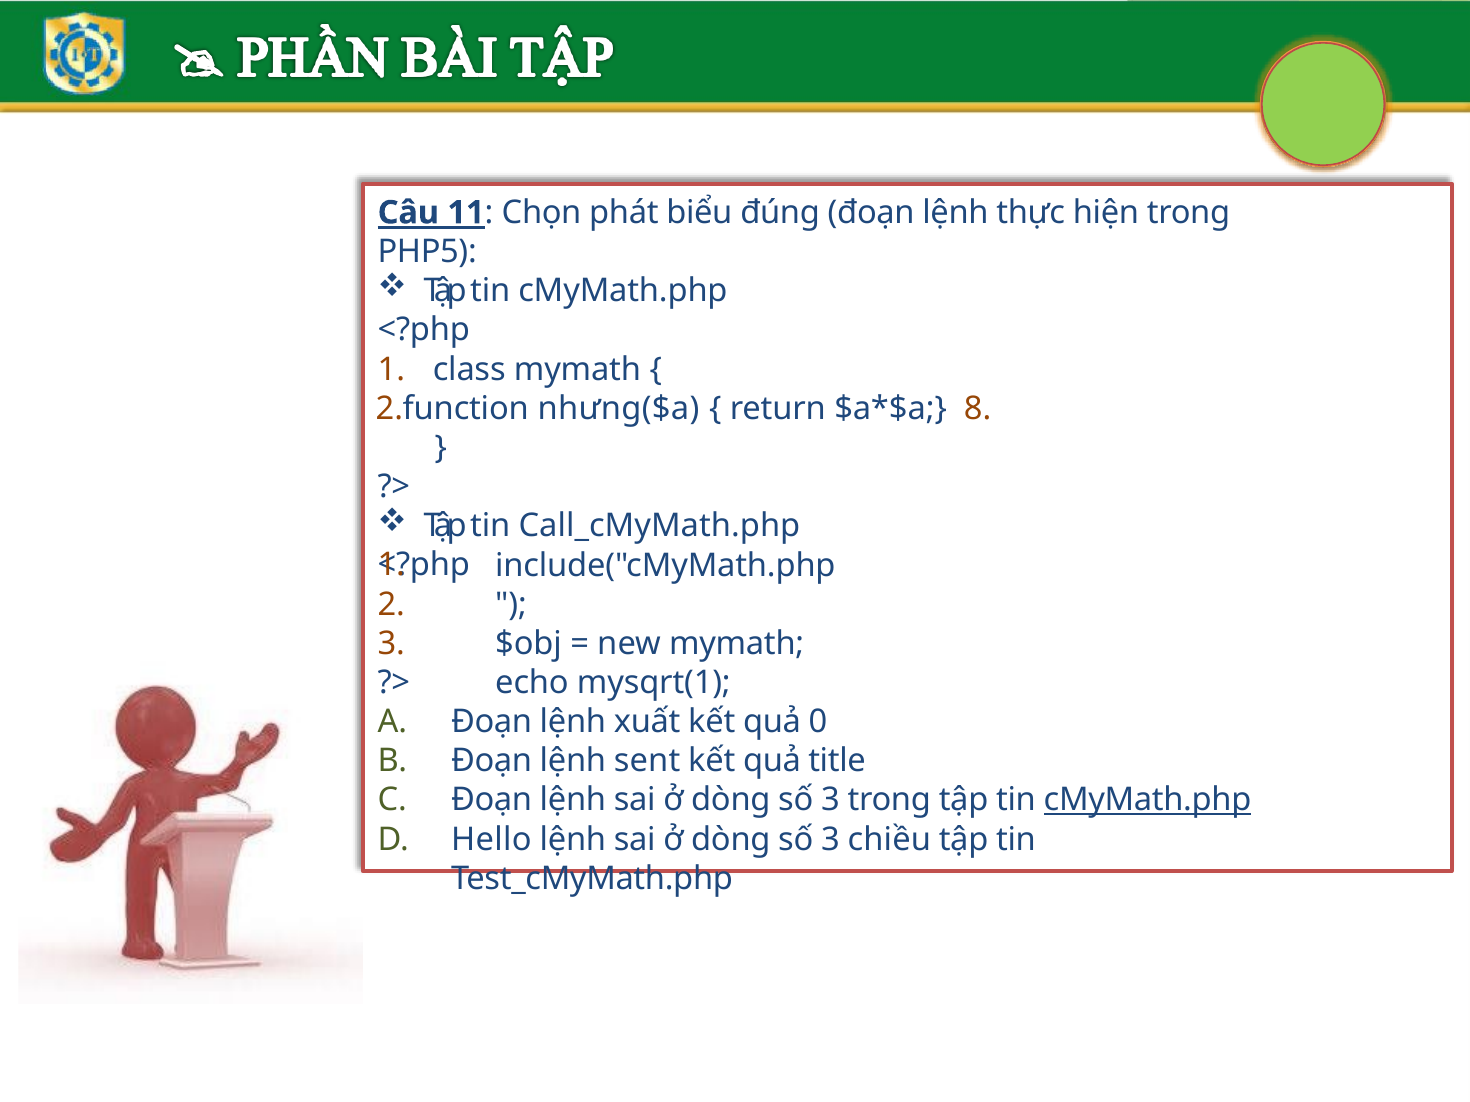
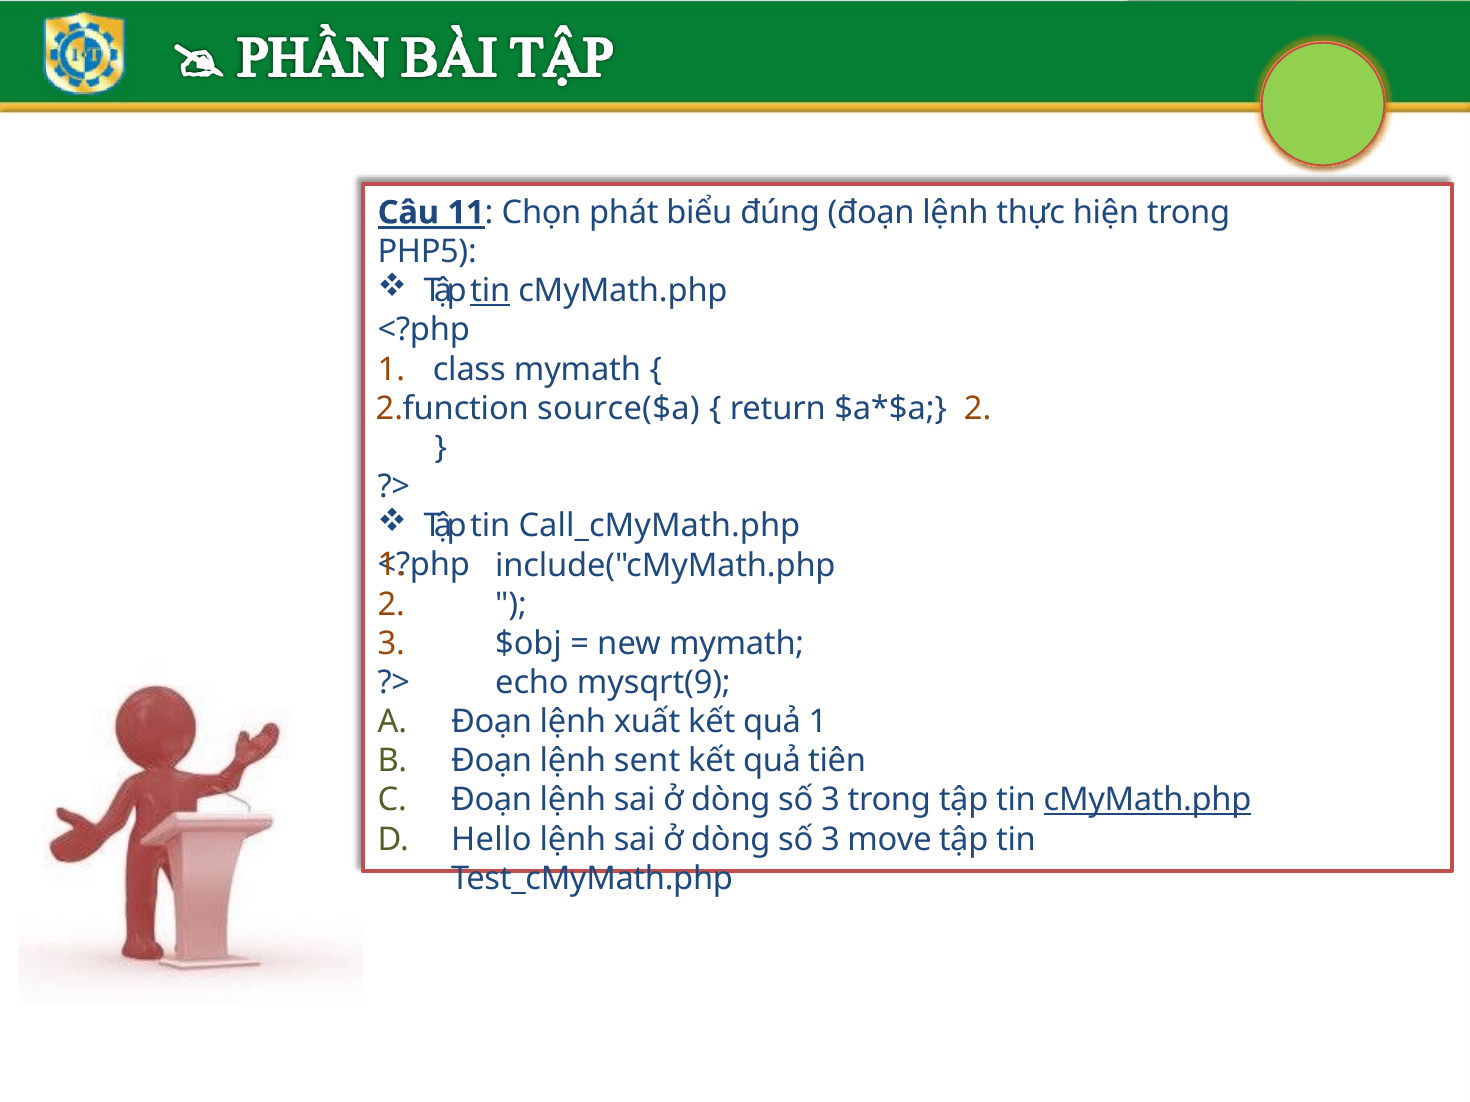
tin underline: none -> present (490, 291)
nhưng($a: nhưng($a -> source($a (618, 409)
8: 8 -> 2 (978, 409)
mysqrt(1: mysqrt(1 -> mysqrt(9 (654, 683)
quả 0: 0 -> 1 (818, 722)
title: title -> tiên (837, 761)
chiều: chiều -> move (890, 840)
